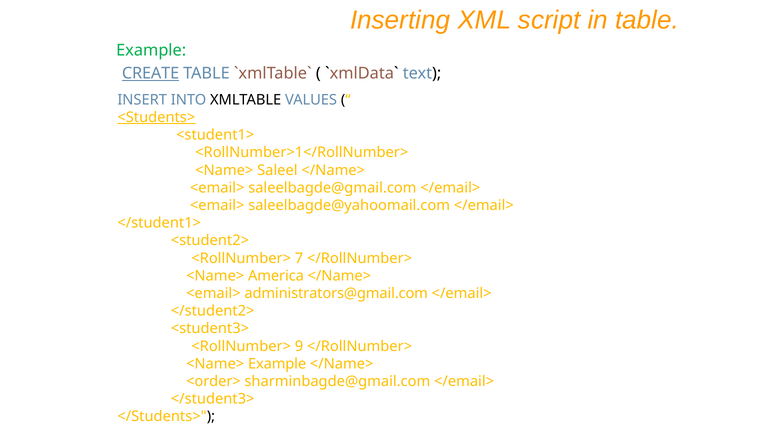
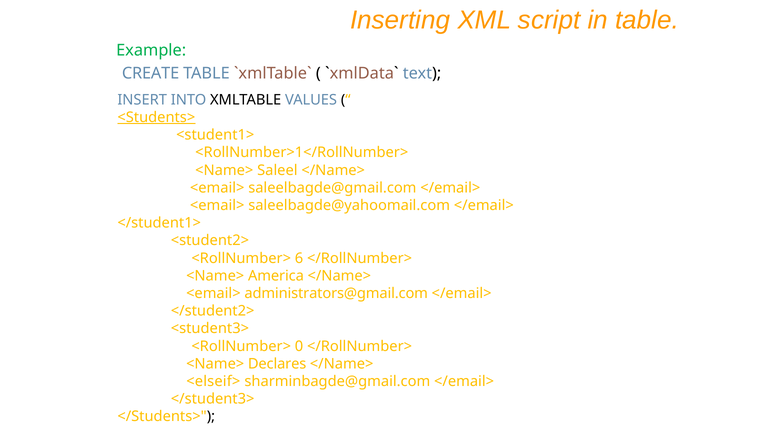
CREATE underline: present -> none (151, 73)
7: 7 -> 6 (299, 258)
9: 9 -> 0 (299, 347)
<Name> Example: Example -> Declares (277, 364)
<order>: <order> -> <elseif> (213, 382)
